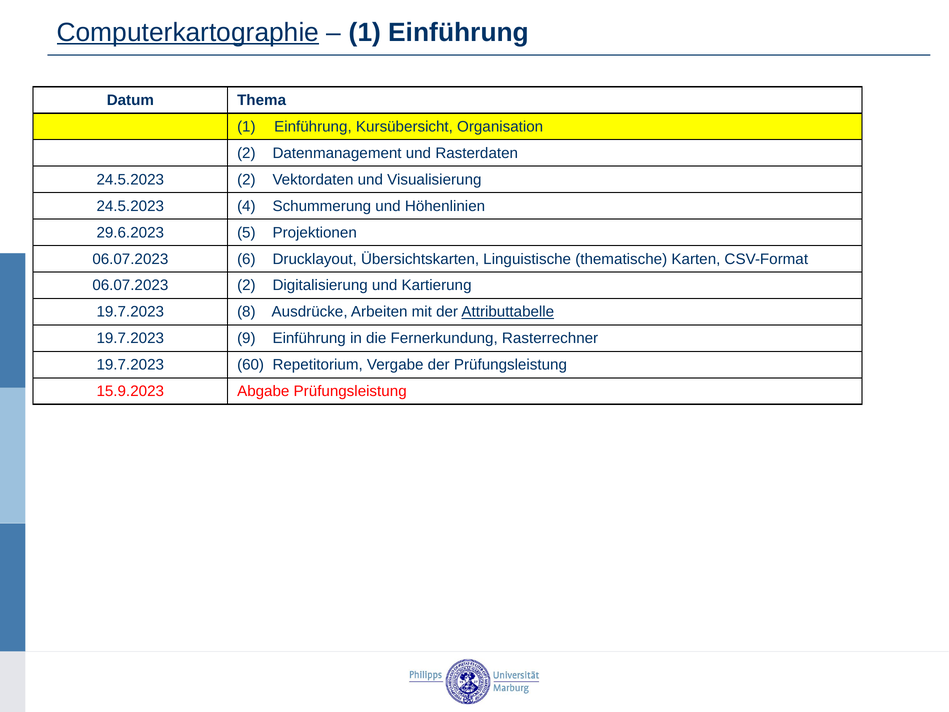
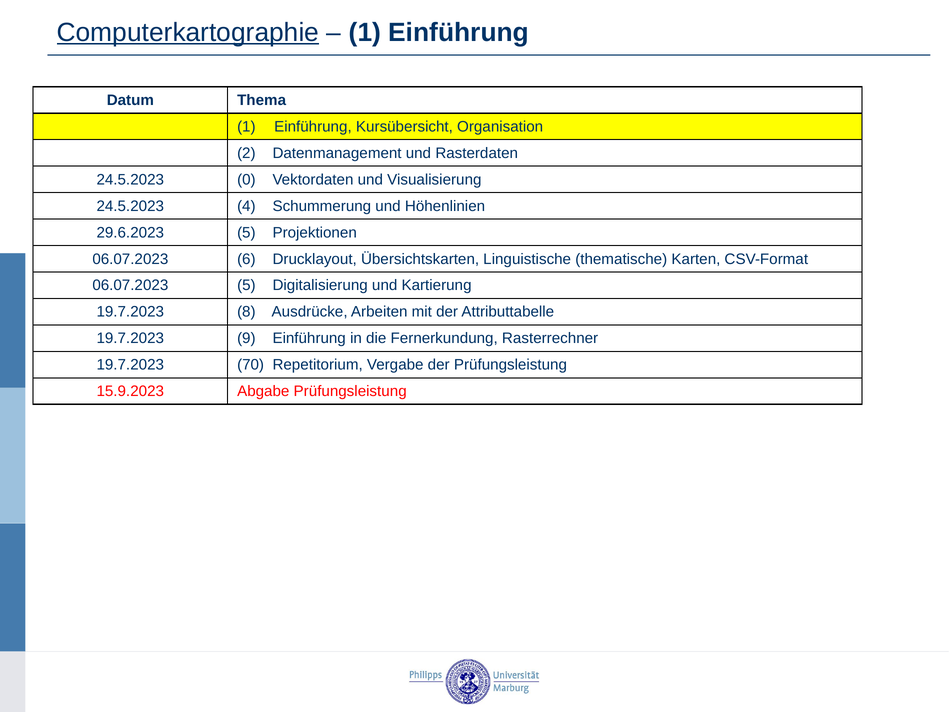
24.5.2023 2: 2 -> 0 (246, 180)
06.07.2023 2: 2 -> 5 (246, 285)
Attributtabelle underline: present -> none (508, 312)
60: 60 -> 70 (251, 365)
